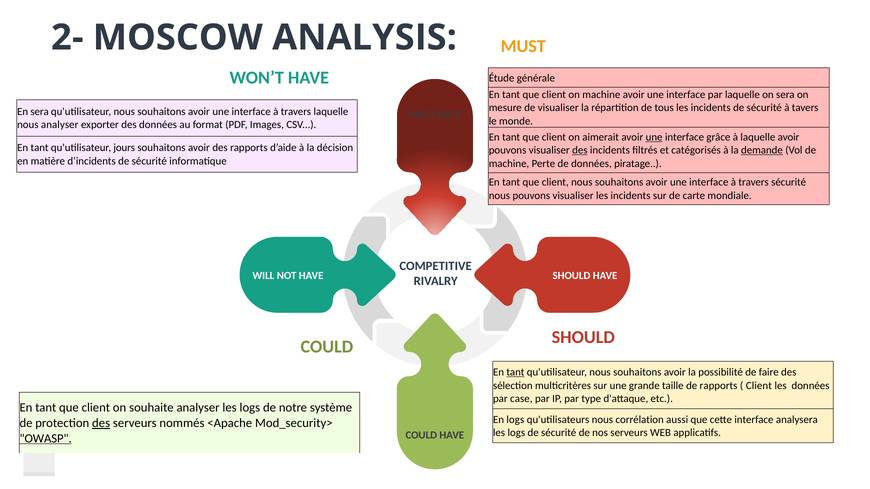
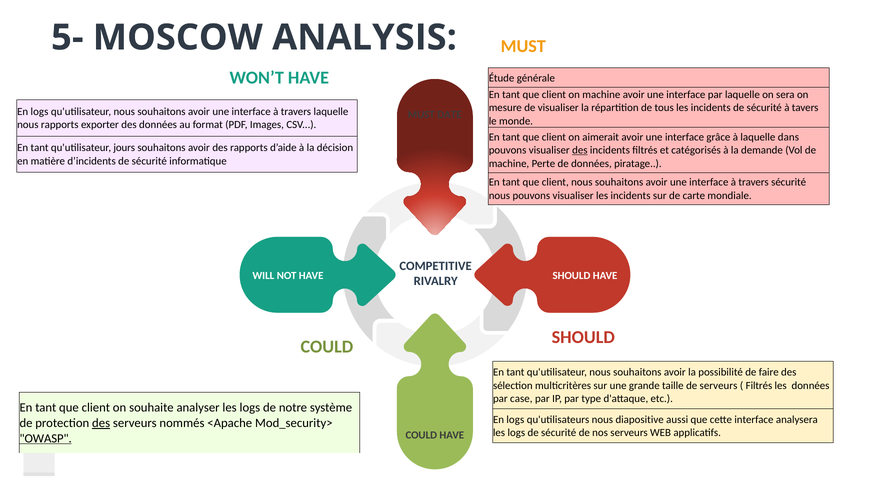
2-: 2- -> 5- (67, 38)
sera: sera -> logs (40, 112)
nous analyser: analyser -> rapports (60, 125)
une underline: present -> none (654, 137)
laquelle avoir: avoir -> dans (788, 137)
demande underline: present -> none (762, 150)
tant underline: present -> none (515, 372)
de rapports: rapports -> serveurs (719, 386)
Client: Client -> Filtrés (759, 386)
corrélation: corrélation -> diapositive (640, 420)
